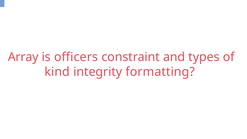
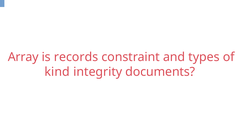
officers: officers -> records (76, 57)
formatting: formatting -> documents (160, 72)
